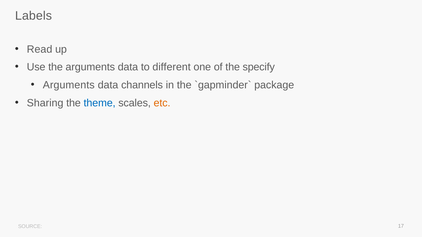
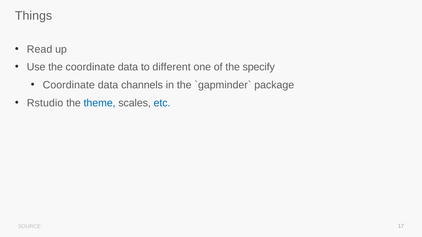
Labels: Labels -> Things (34, 16)
the arguments: arguments -> coordinate (90, 67)
Arguments: Arguments -> Coordinate (69, 85)
Sharing: Sharing -> Rstudio (45, 103)
etc colour: orange -> blue (162, 103)
